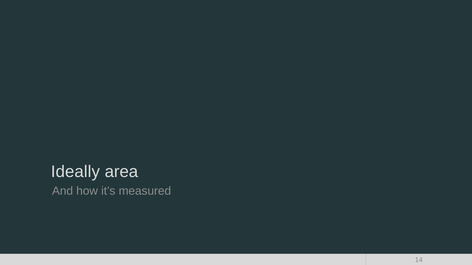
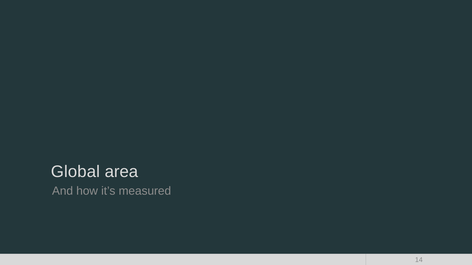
Ideally: Ideally -> Global (75, 172)
